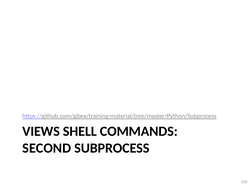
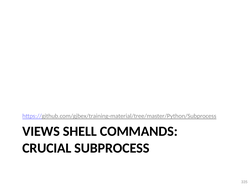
SECOND: SECOND -> CRUCIAL (47, 148)
